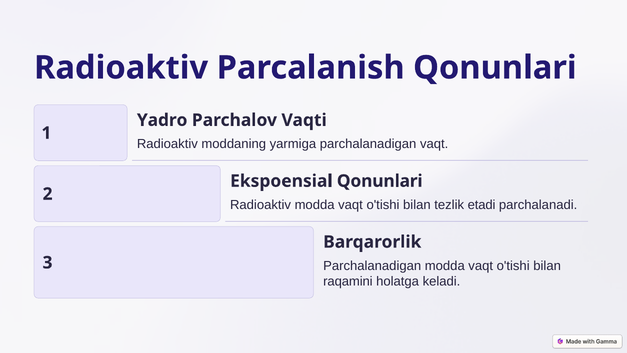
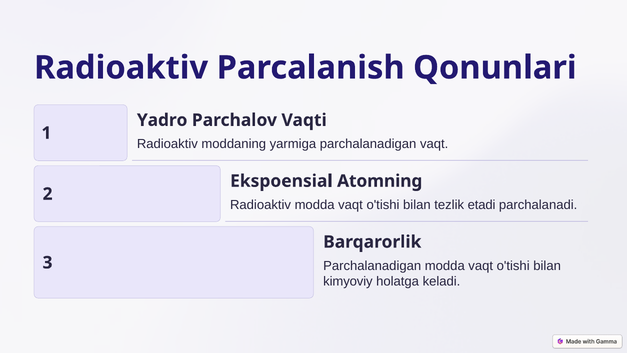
Ekspoensial Qonunlari: Qonunlari -> Atomning (380, 181)
raqamini: raqamini -> kimyoviy (348, 281)
